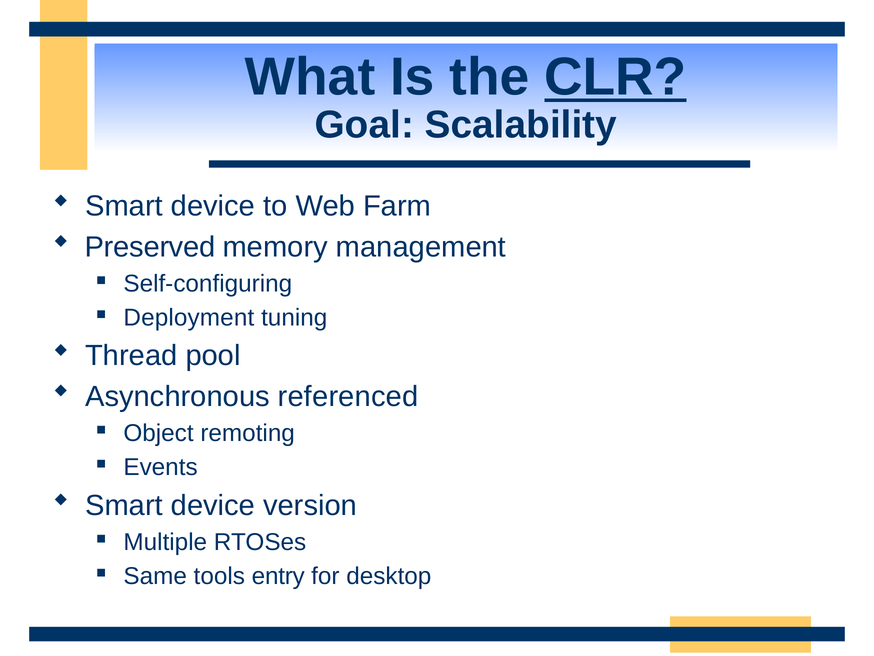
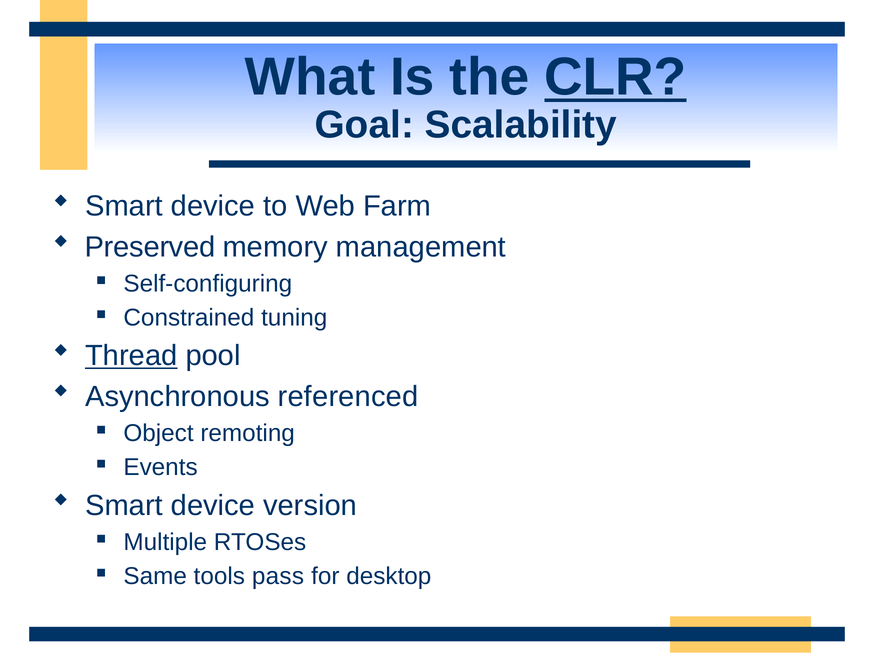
Deployment: Deployment -> Constrained (189, 317)
Thread underline: none -> present (131, 356)
entry: entry -> pass (278, 576)
